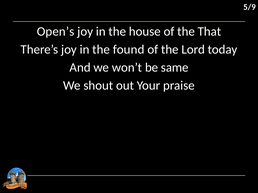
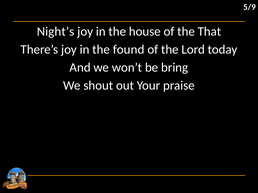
Open’s: Open’s -> Night’s (56, 32)
same: same -> bring (175, 68)
